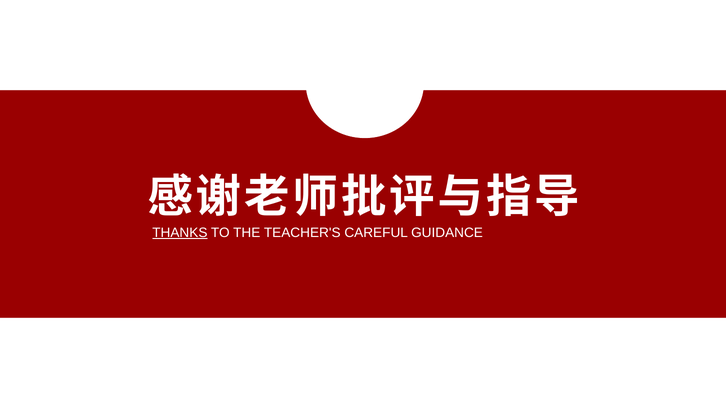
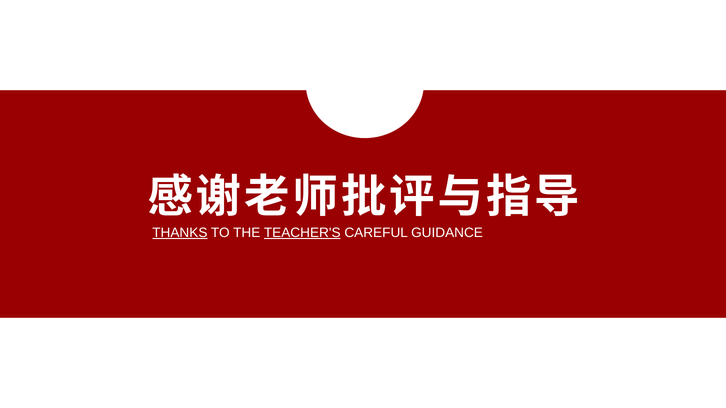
TEACHER'S underline: none -> present (302, 233)
